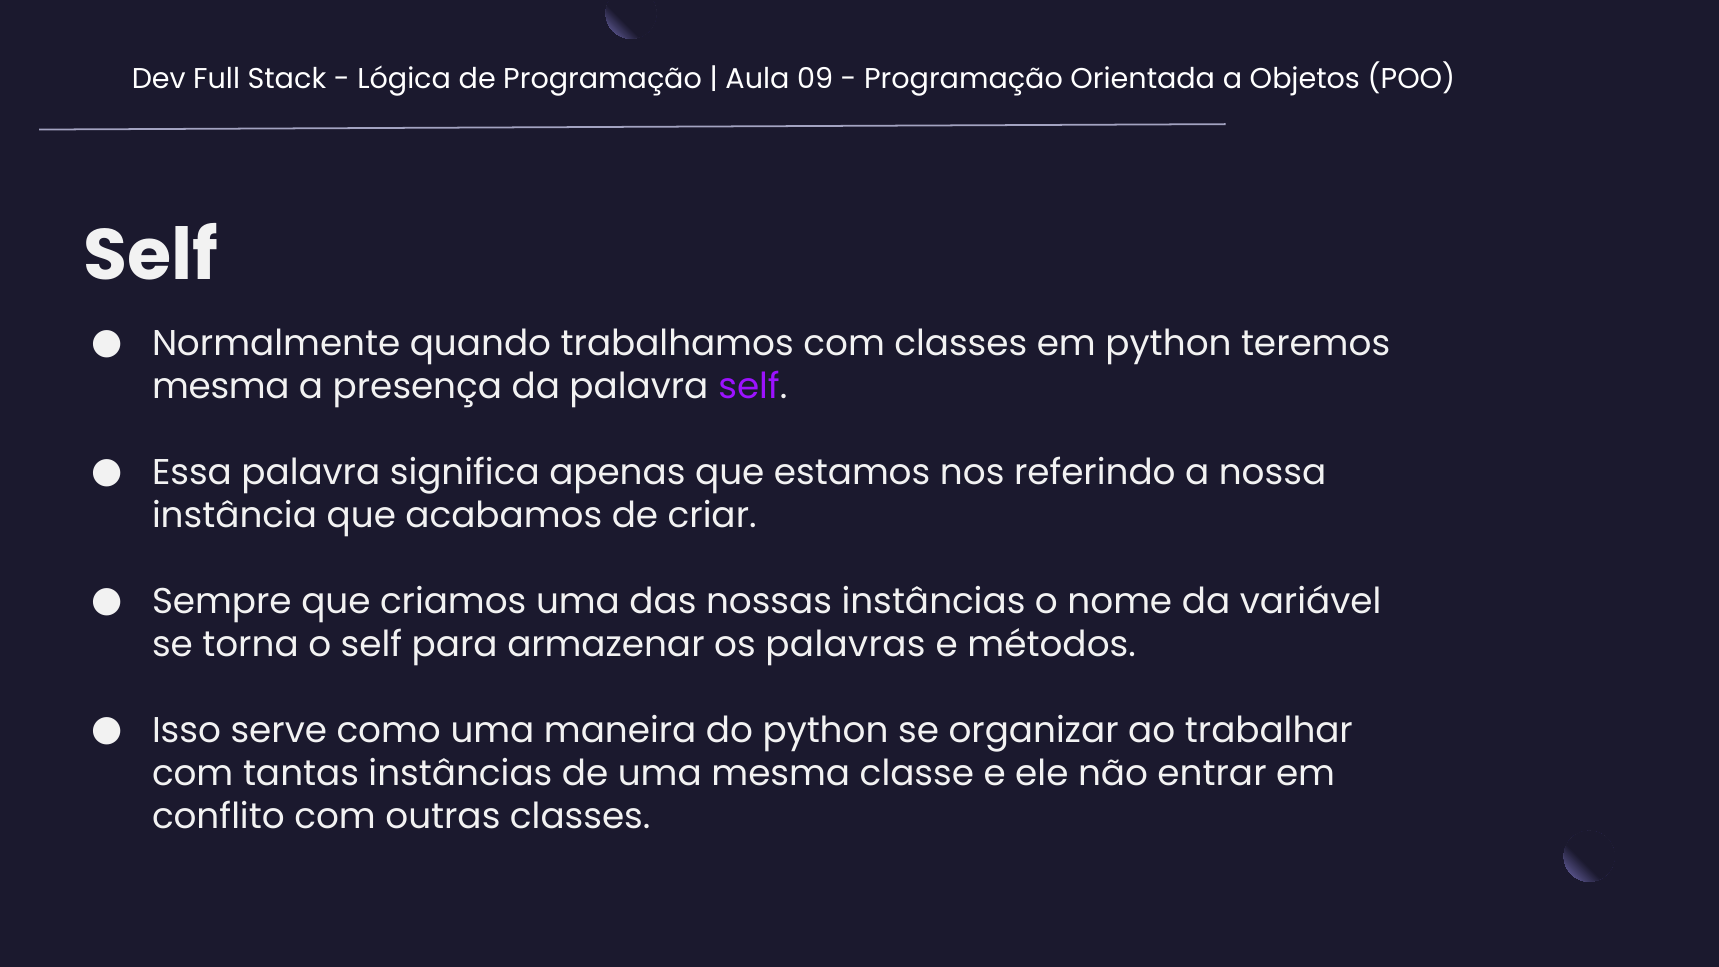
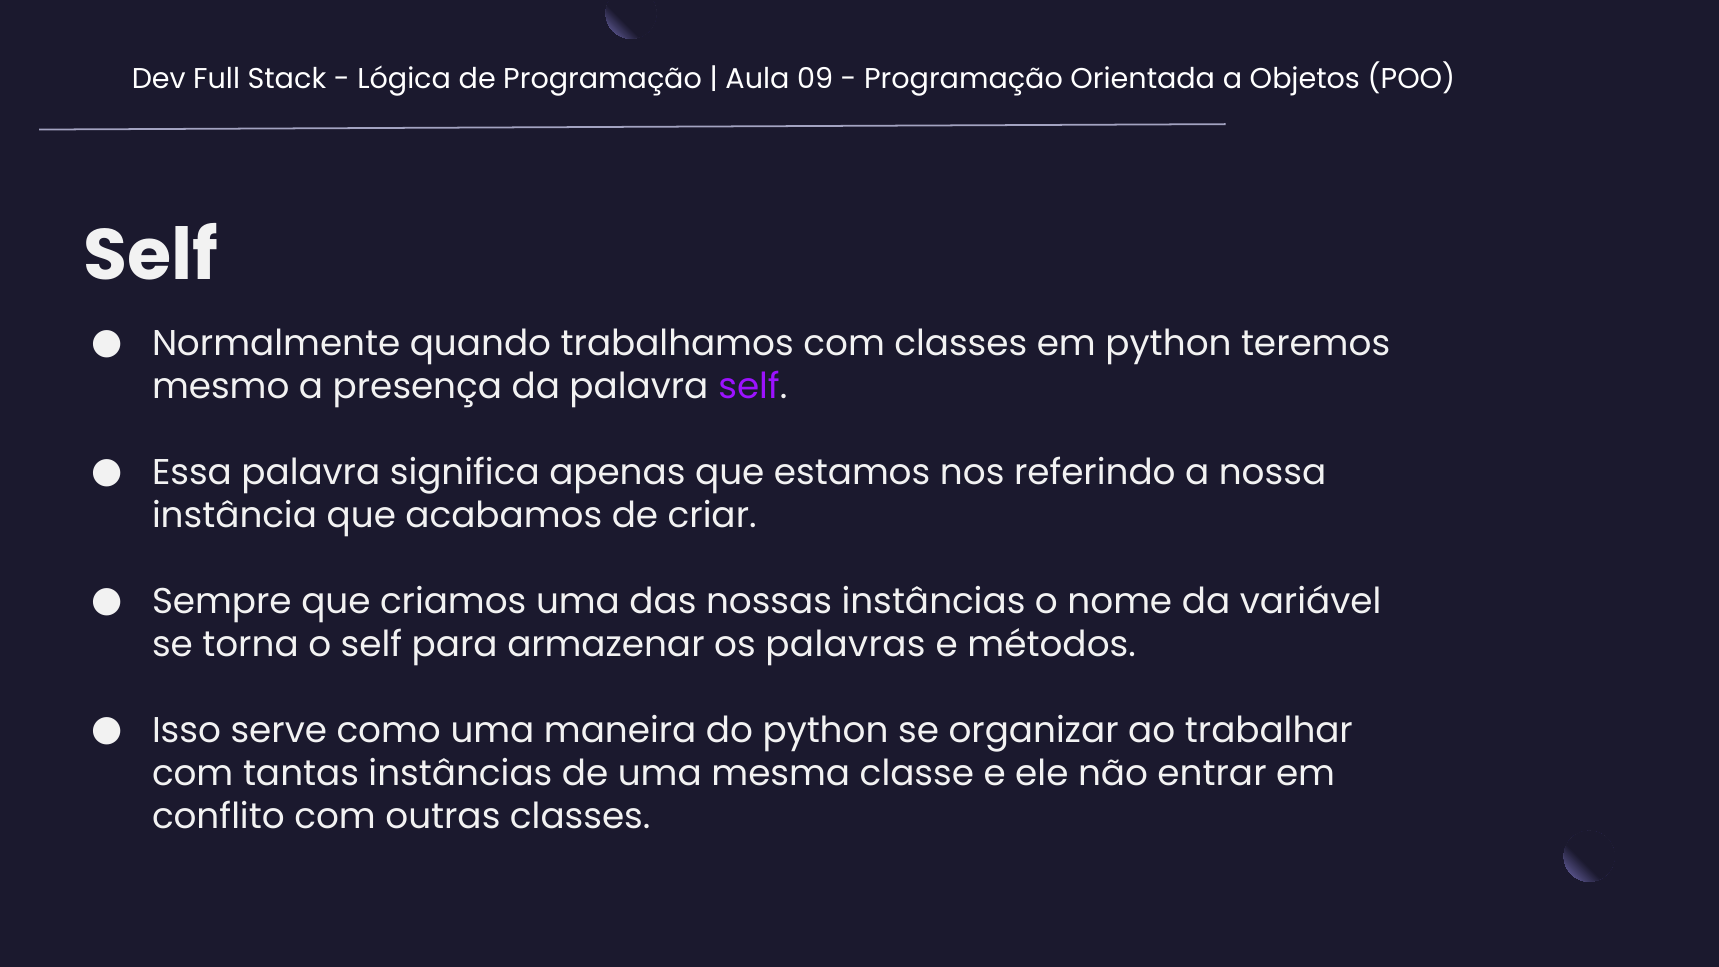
mesma: mesma -> mesmo (221, 387)
